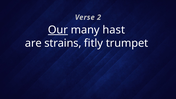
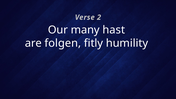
Our underline: present -> none (58, 30)
strains: strains -> folgen (63, 43)
trumpet: trumpet -> humility (127, 43)
